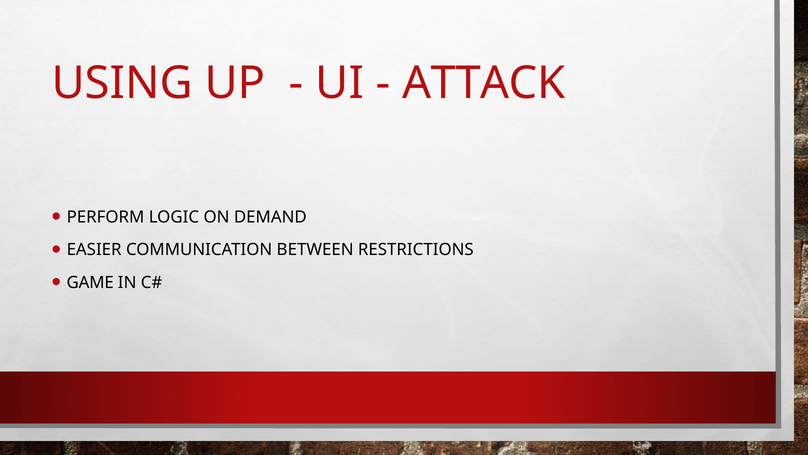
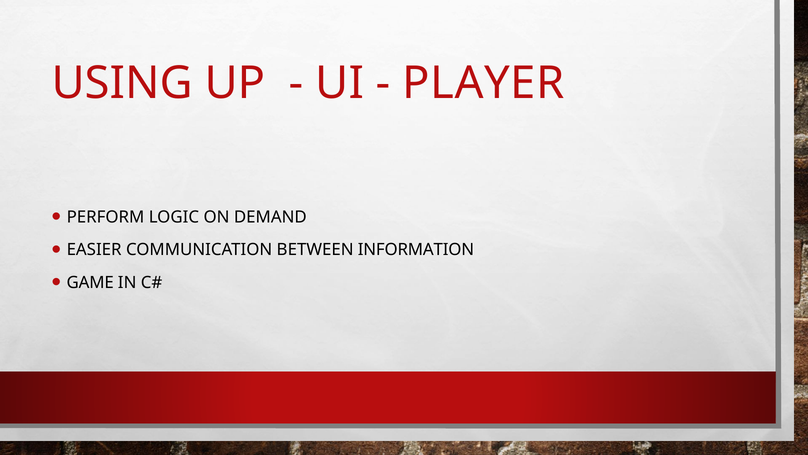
ATTACK: ATTACK -> PLAYER (483, 83)
RESTRICTIONS: RESTRICTIONS -> INFORMATION (416, 250)
